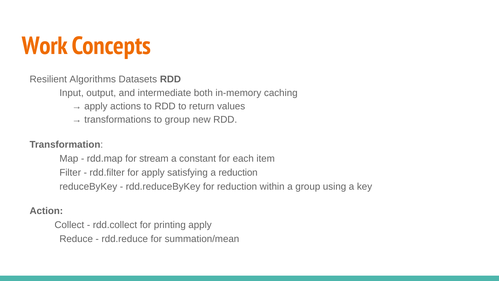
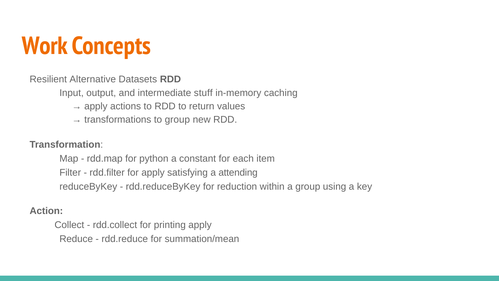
Algorithms: Algorithms -> Alternative (93, 79)
both: both -> stuff (203, 93)
stream: stream -> python (154, 158)
a reduction: reduction -> attending (238, 172)
